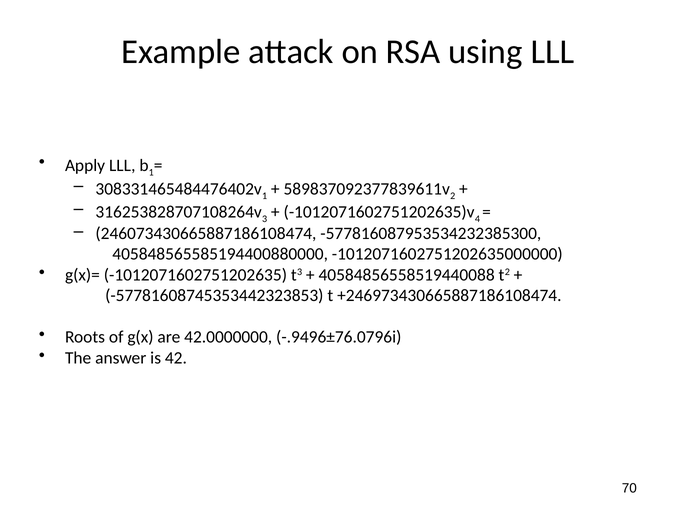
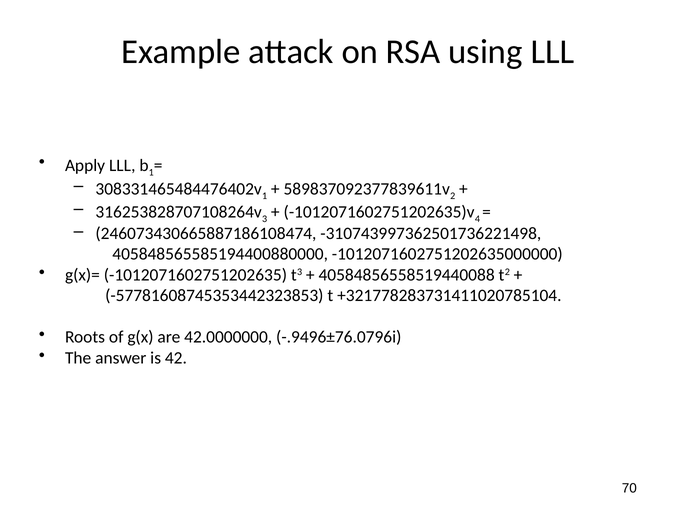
-577816087953534232385300: -577816087953534232385300 -> -310743997362501736221498 (431, 233)
+246973430665887186108474: +246973430665887186108474 -> +321778283731411020785104 (449, 296)
